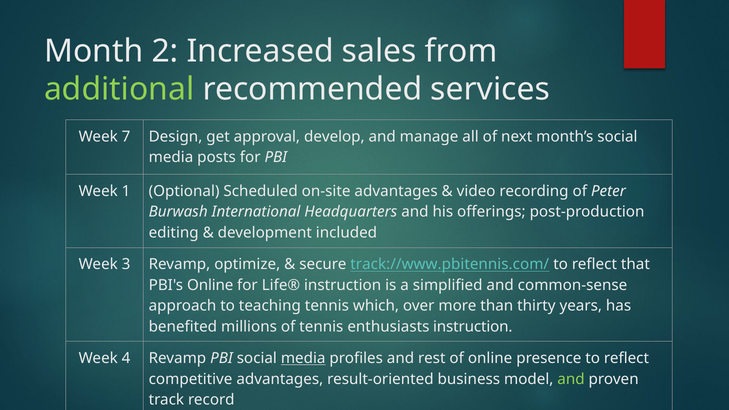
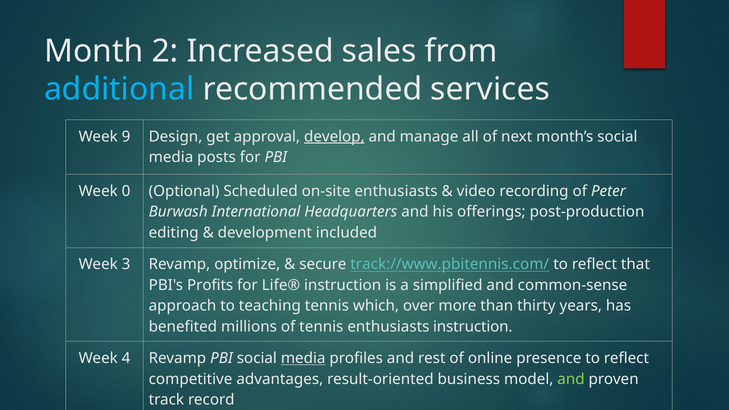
additional colour: light green -> light blue (119, 89)
7: 7 -> 9 (126, 137)
develop underline: none -> present (334, 137)
1: 1 -> 0 (126, 191)
on-site advantages: advantages -> enthusiasts (396, 191)
PBI's Online: Online -> Profits (210, 285)
